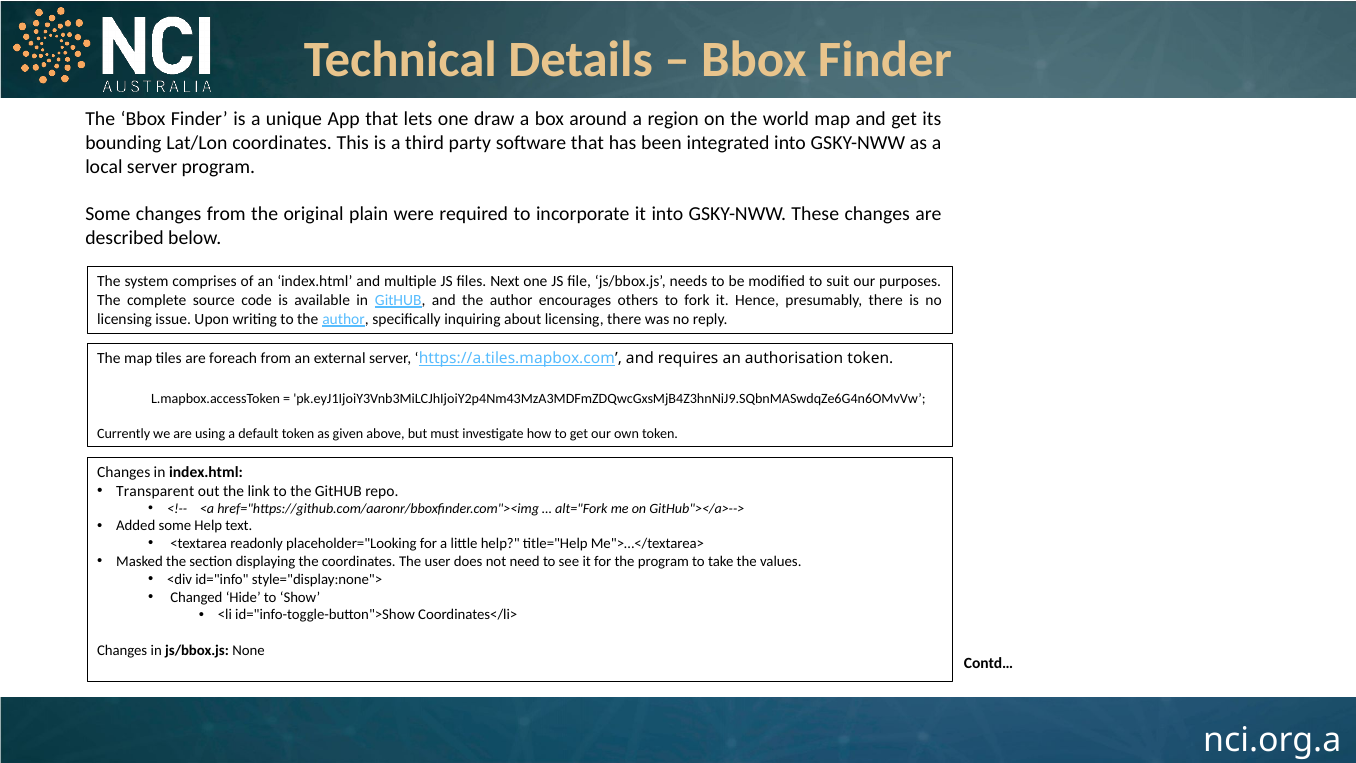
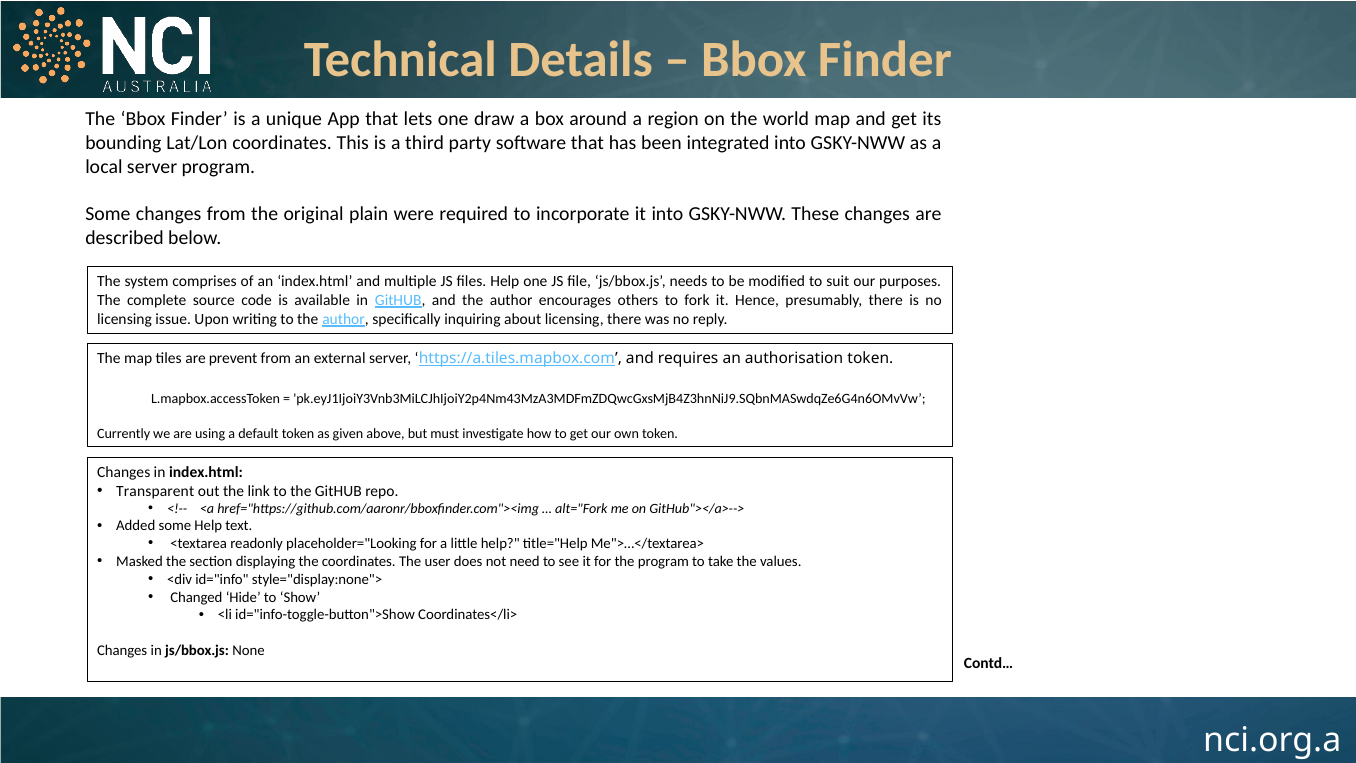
files Next: Next -> Help (505, 281)
foreach: foreach -> prevent (233, 359)
